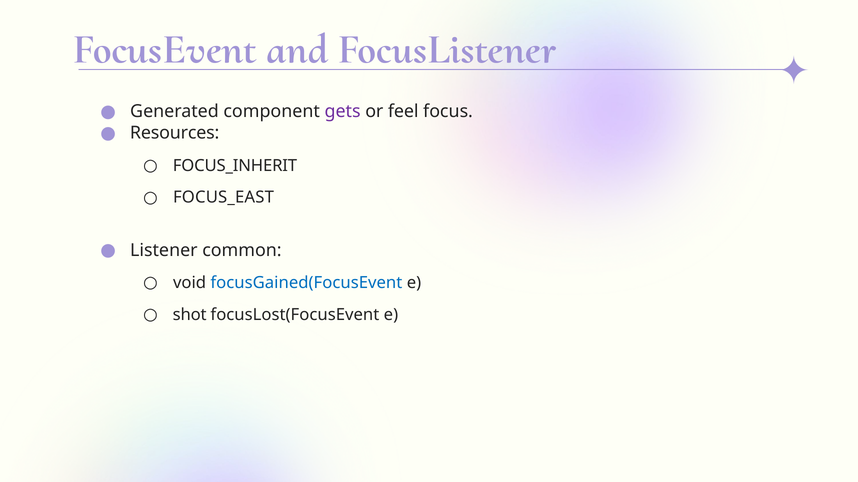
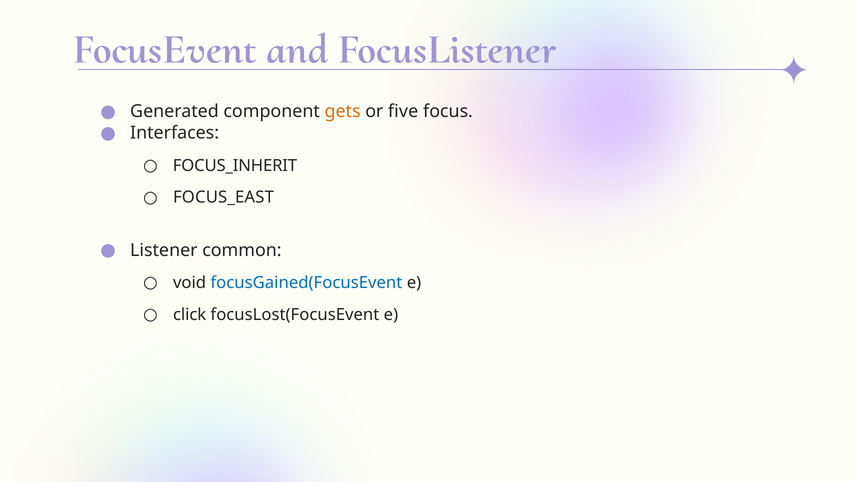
gets colour: purple -> orange (343, 112)
feel: feel -> five (403, 112)
Resources: Resources -> Interfaces (175, 133)
shot: shot -> click (190, 315)
